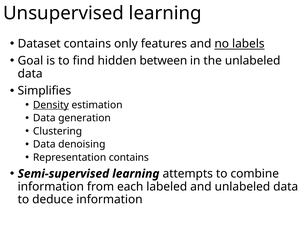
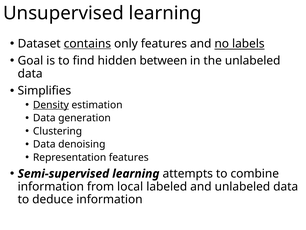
contains underline: none -> present (87, 44)
Representation contains: contains -> features (129, 157)
each: each -> local (130, 186)
